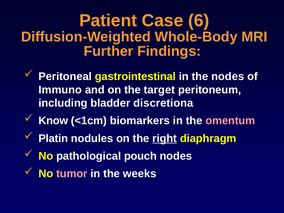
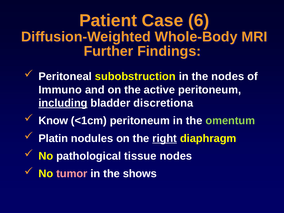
gastrointestinal: gastrointestinal -> subobstruction (135, 77)
target: target -> active (159, 90)
including underline: none -> present (63, 103)
<1cm biomarkers: biomarkers -> peritoneum (140, 121)
omentum colour: pink -> light green (230, 121)
pouch: pouch -> tissue (140, 156)
weeks: weeks -> shows (140, 174)
